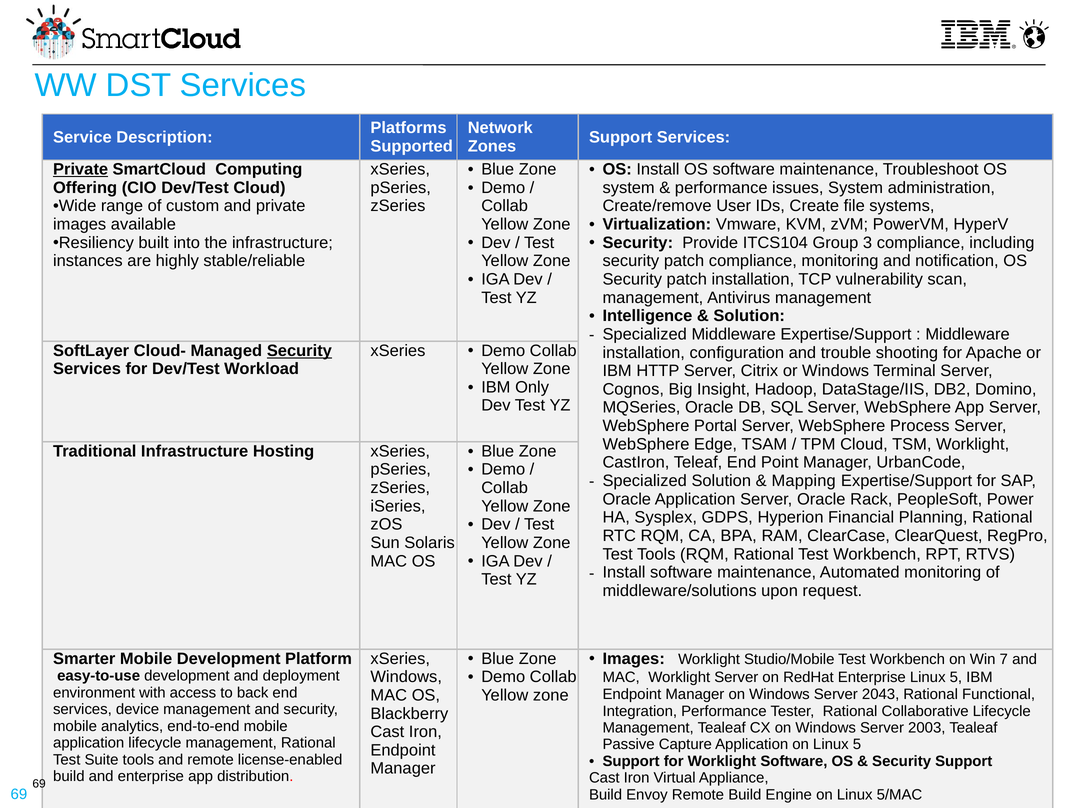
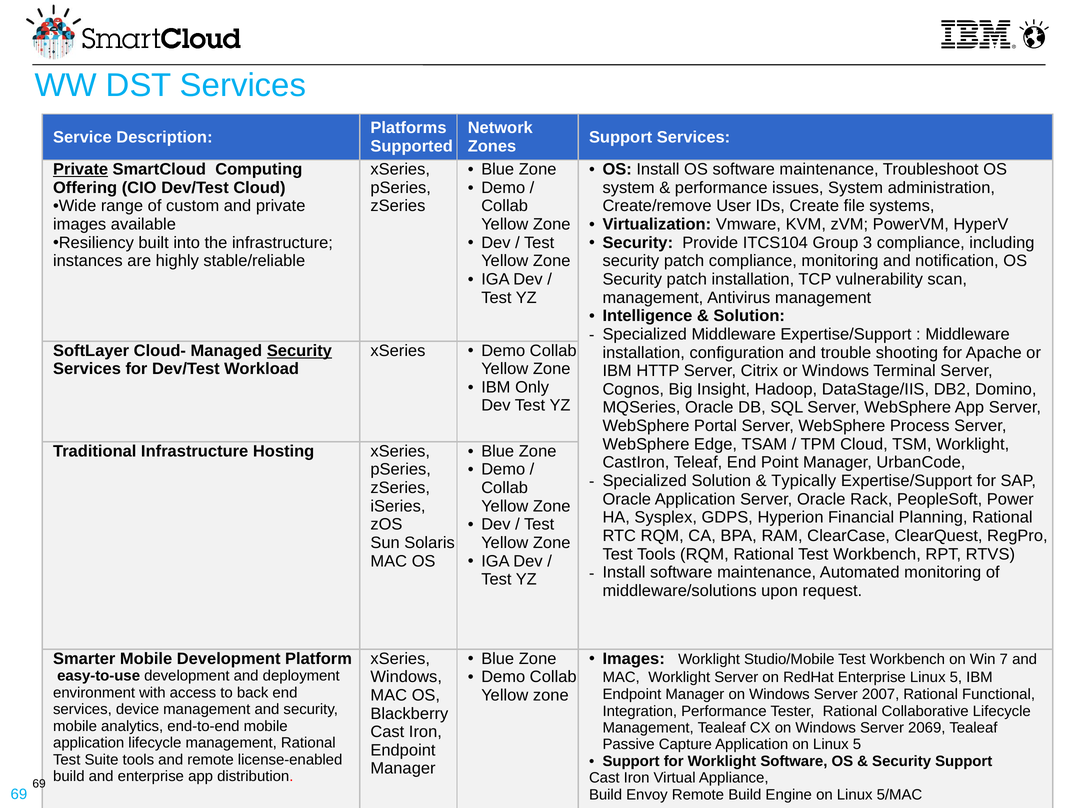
Mapping: Mapping -> Typically (804, 481)
2043: 2043 -> 2007 (881, 695)
2003: 2003 -> 2069 (927, 728)
